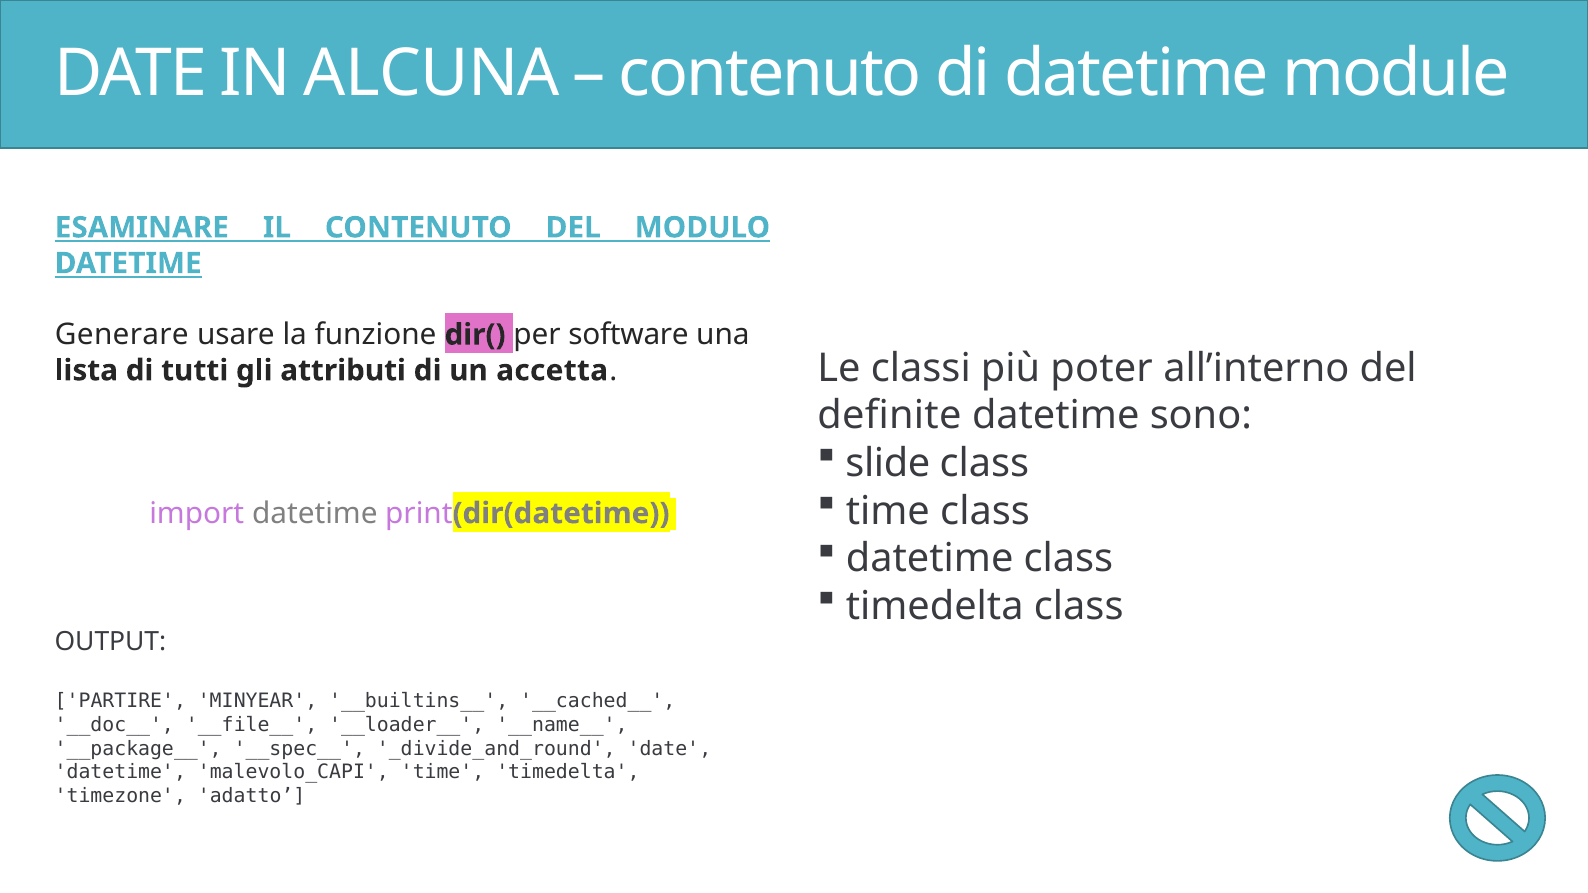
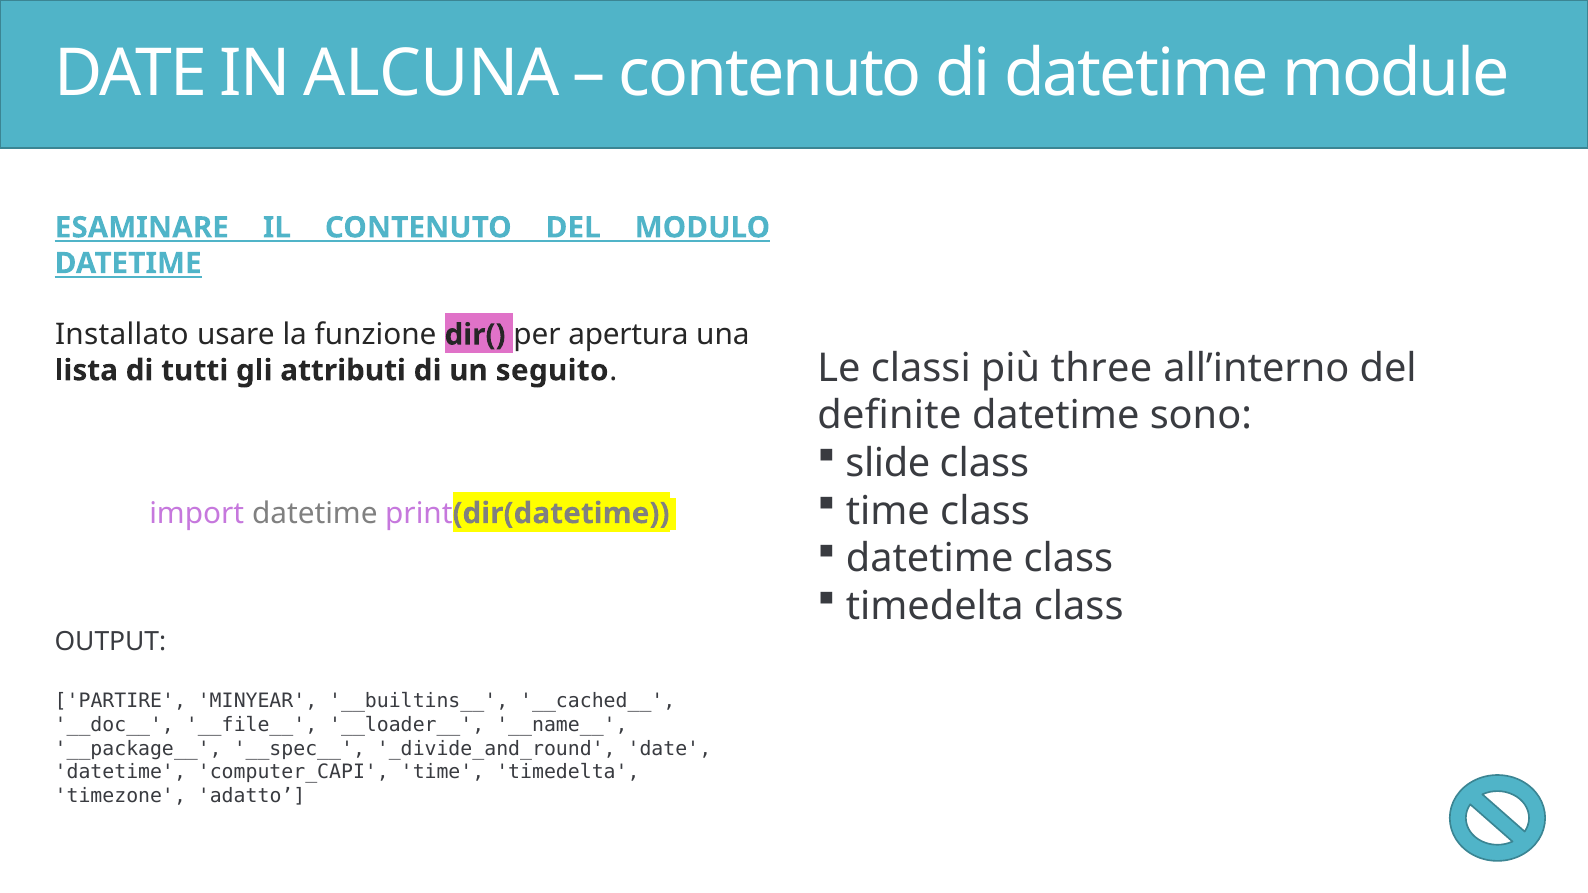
Generare: Generare -> Installato (122, 335)
software: software -> apertura (629, 335)
poter: poter -> three (1101, 368)
accetta: accetta -> seguito (552, 371)
malevolo_CAPI: malevolo_CAPI -> computer_CAPI (293, 773)
